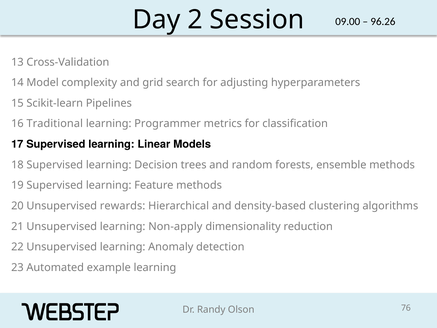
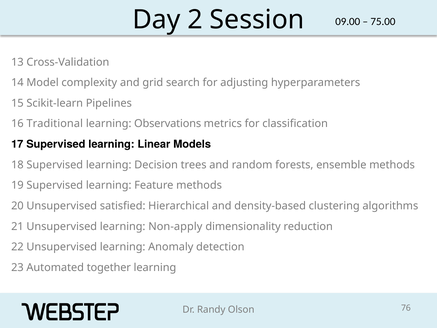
96.26: 96.26 -> 75.00 (383, 21)
Programmer: Programmer -> Observations (168, 124)
rewards: rewards -> satisfied (123, 206)
example: example -> together (109, 267)
